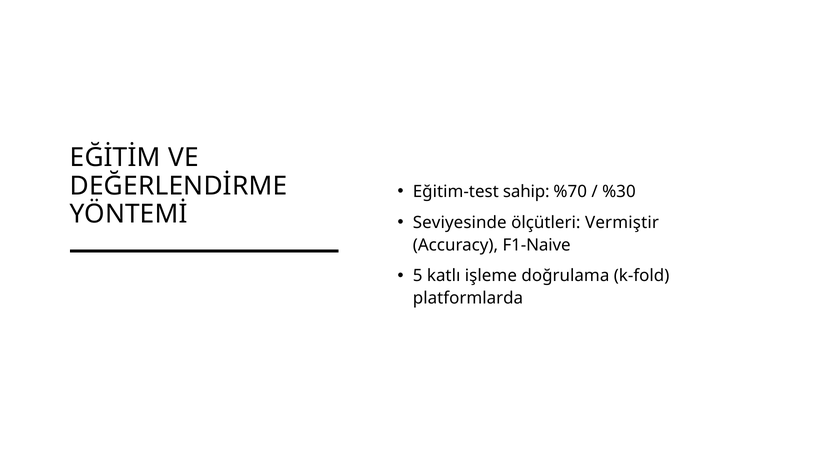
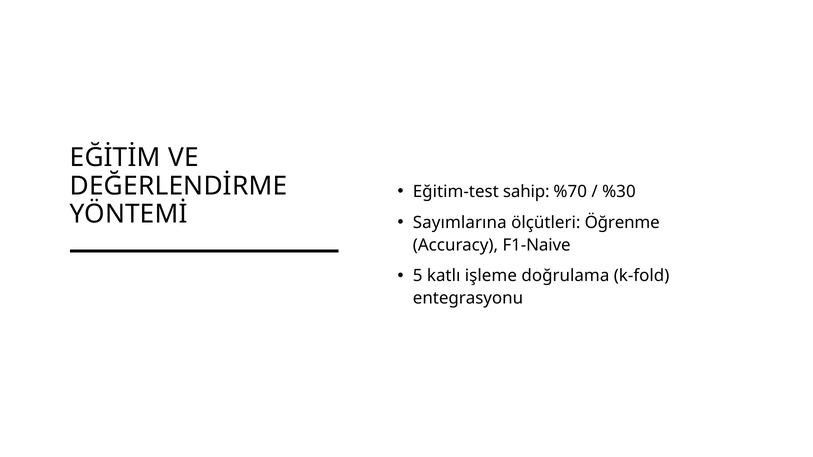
Seviyesinde: Seviyesinde -> Sayımlarına (460, 223)
Vermiştir: Vermiştir -> Öğrenme (622, 223)
platformlarda: platformlarda -> entegrasyonu (468, 298)
